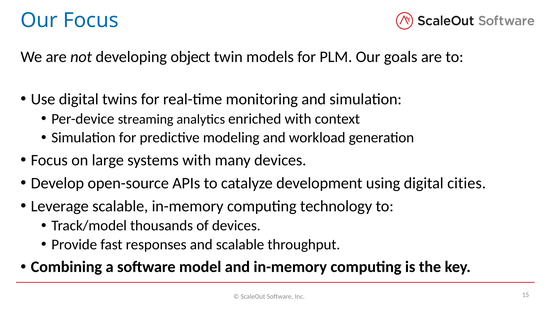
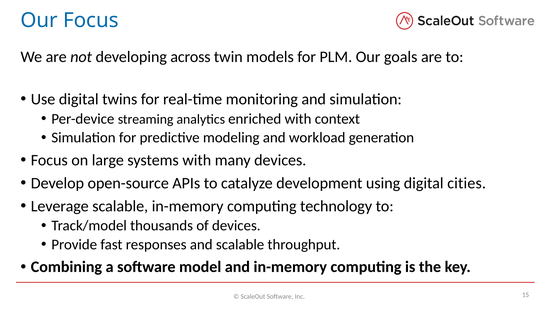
object: object -> across (190, 57)
